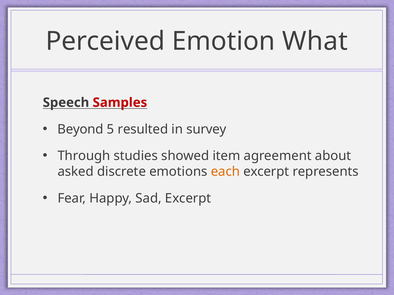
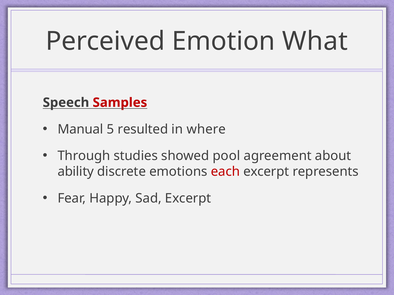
Beyond: Beyond -> Manual (80, 129)
survey: survey -> where (206, 129)
item: item -> pool (226, 156)
asked: asked -> ability (76, 172)
each colour: orange -> red (225, 172)
